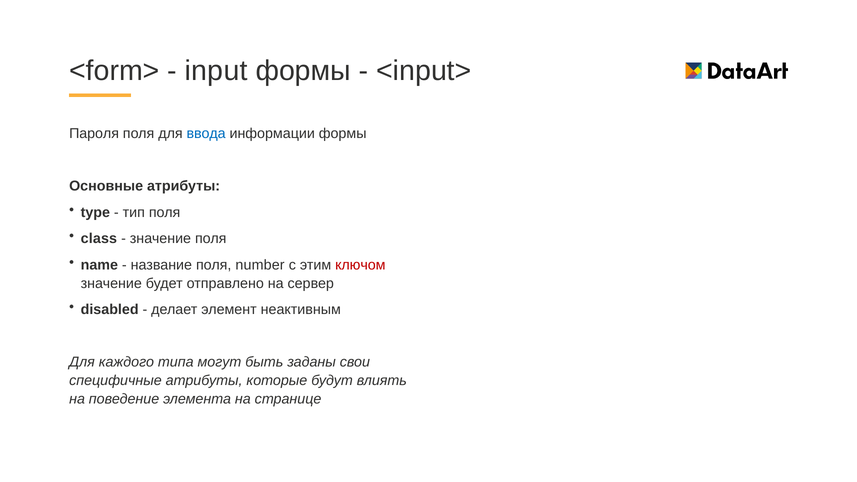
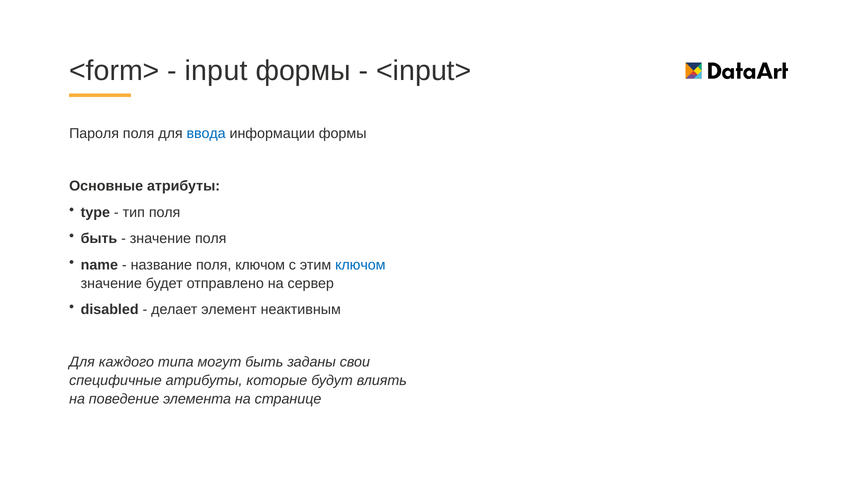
class: class -> быть (99, 239)
поля number: number -> ключом (260, 265)
ключом colour: red -> blue (360, 265)
